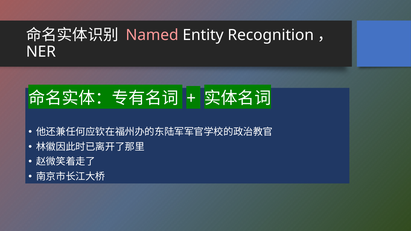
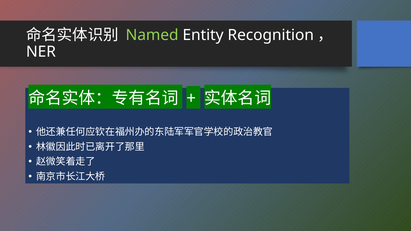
Named colour: pink -> light green (152, 35)
